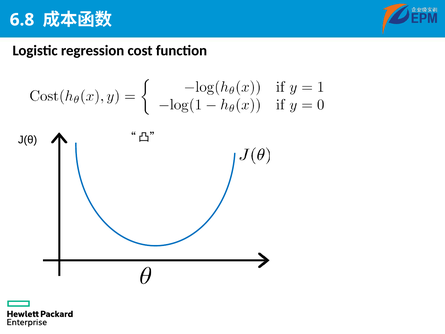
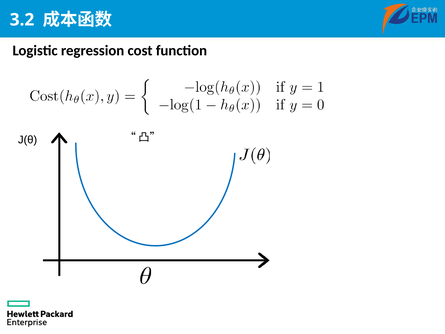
6.8: 6.8 -> 3.2 (22, 20)
